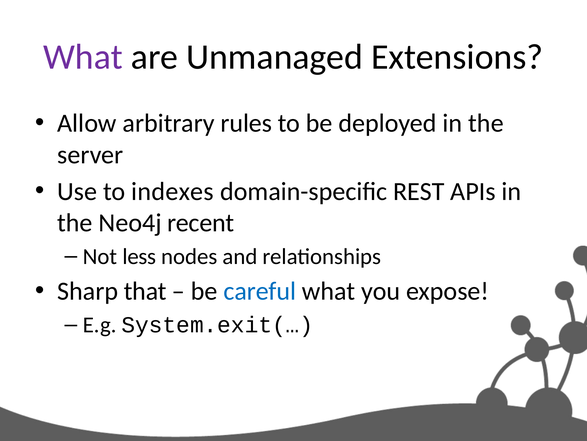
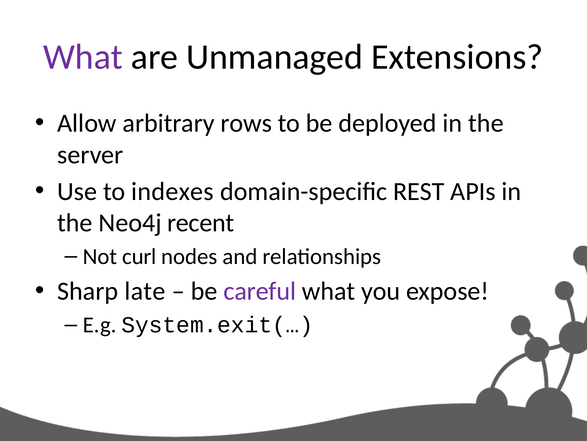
rules: rules -> rows (246, 123)
less: less -> curl (139, 256)
that: that -> late (145, 291)
careful colour: blue -> purple (260, 291)
